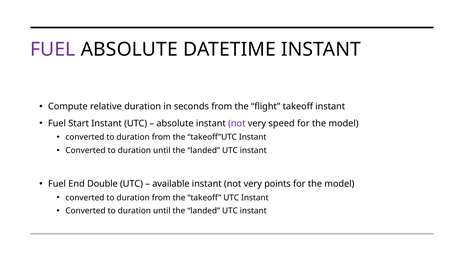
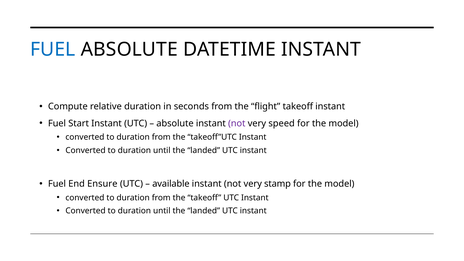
FUEL colour: purple -> blue (53, 49)
Double: Double -> Ensure (102, 184)
points: points -> stamp (278, 184)
